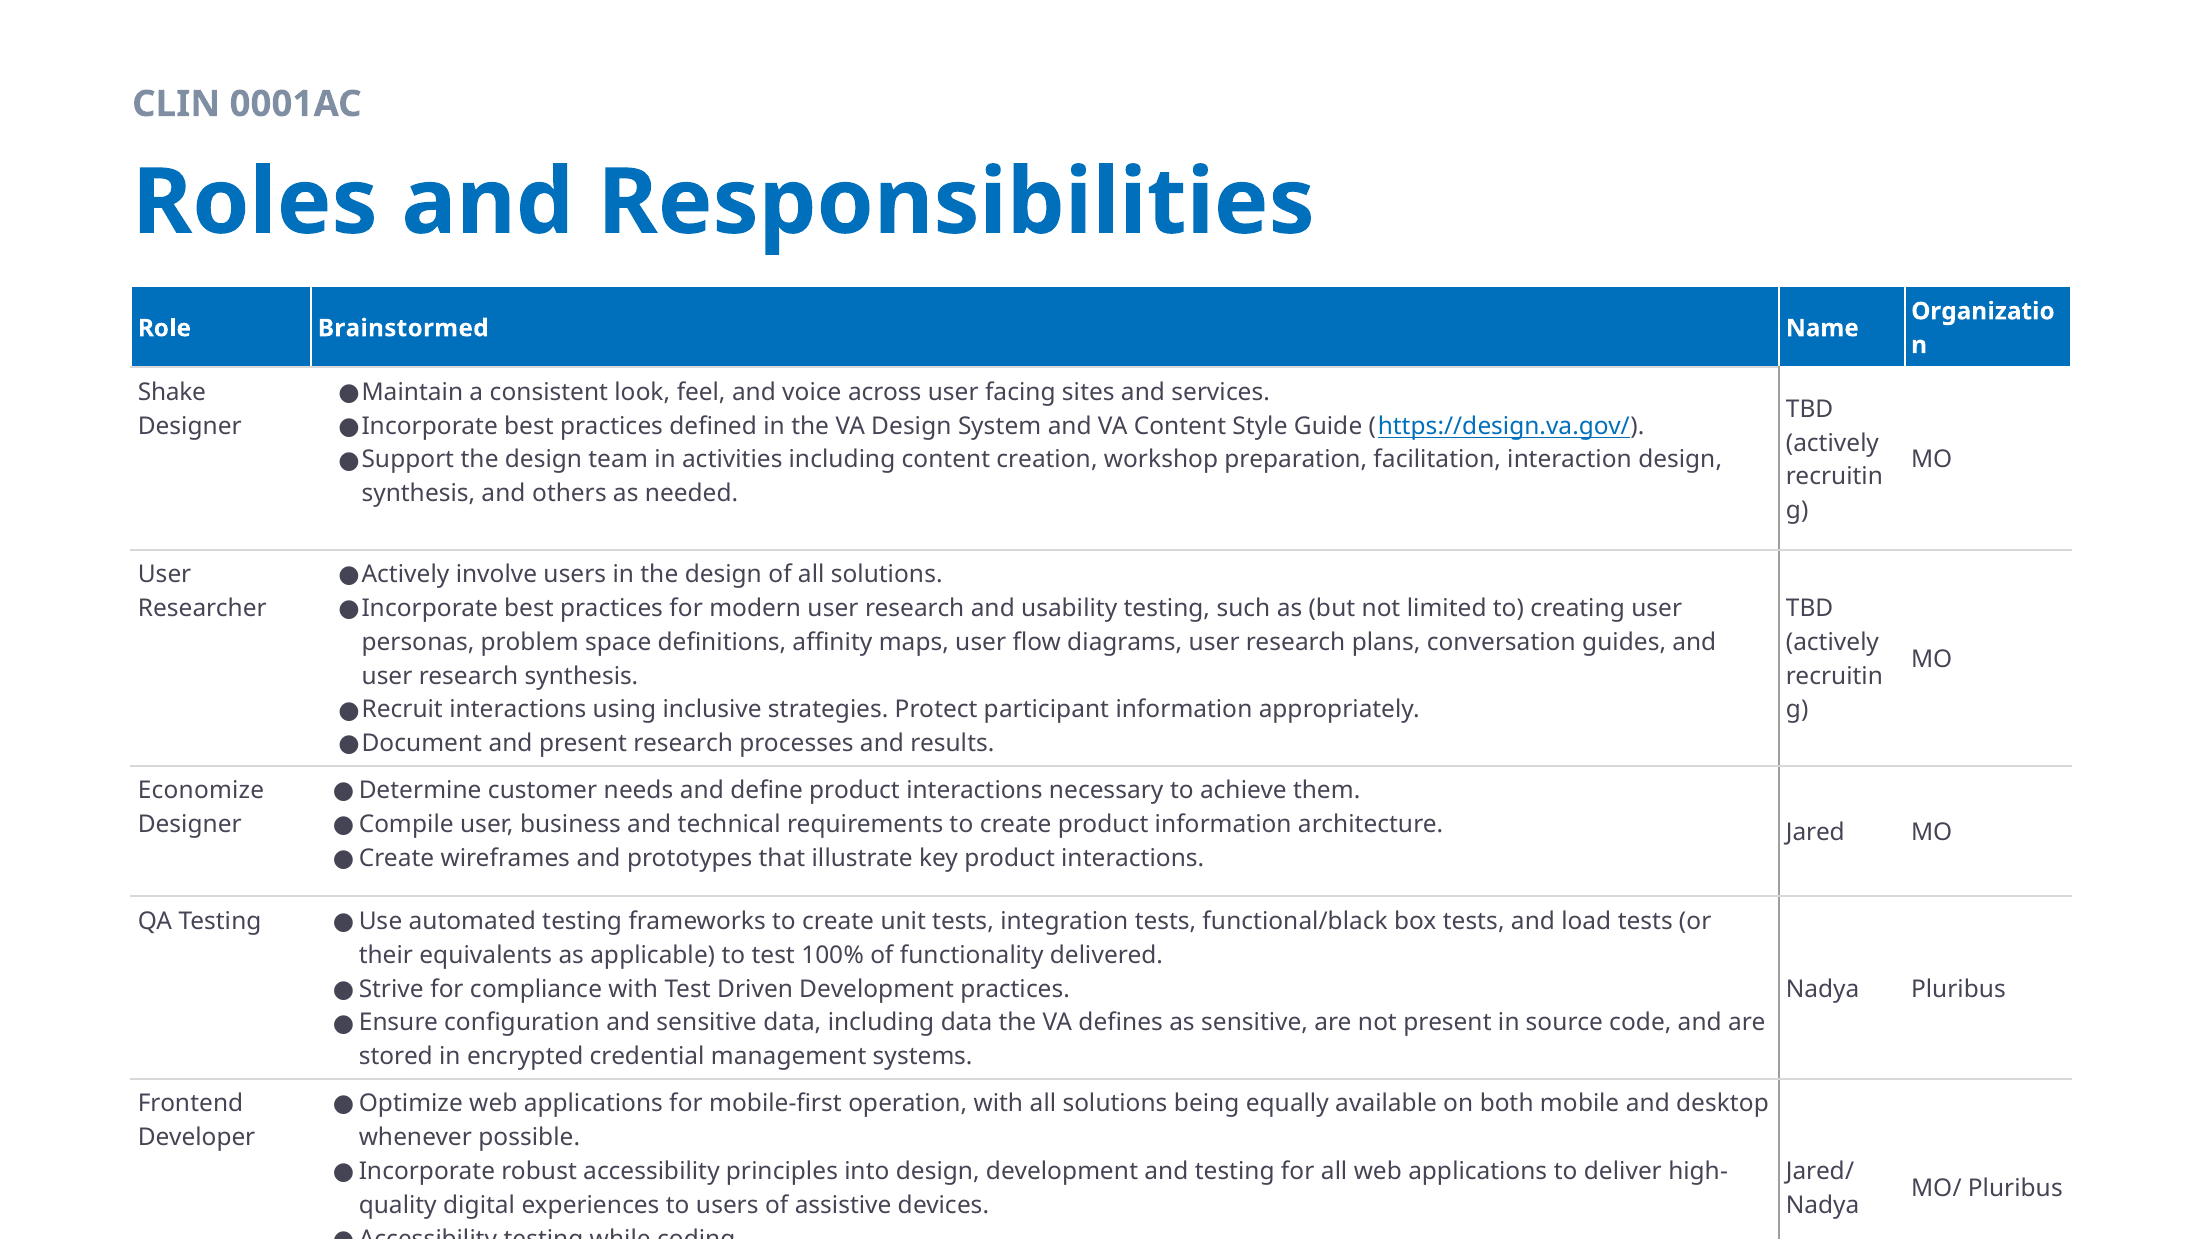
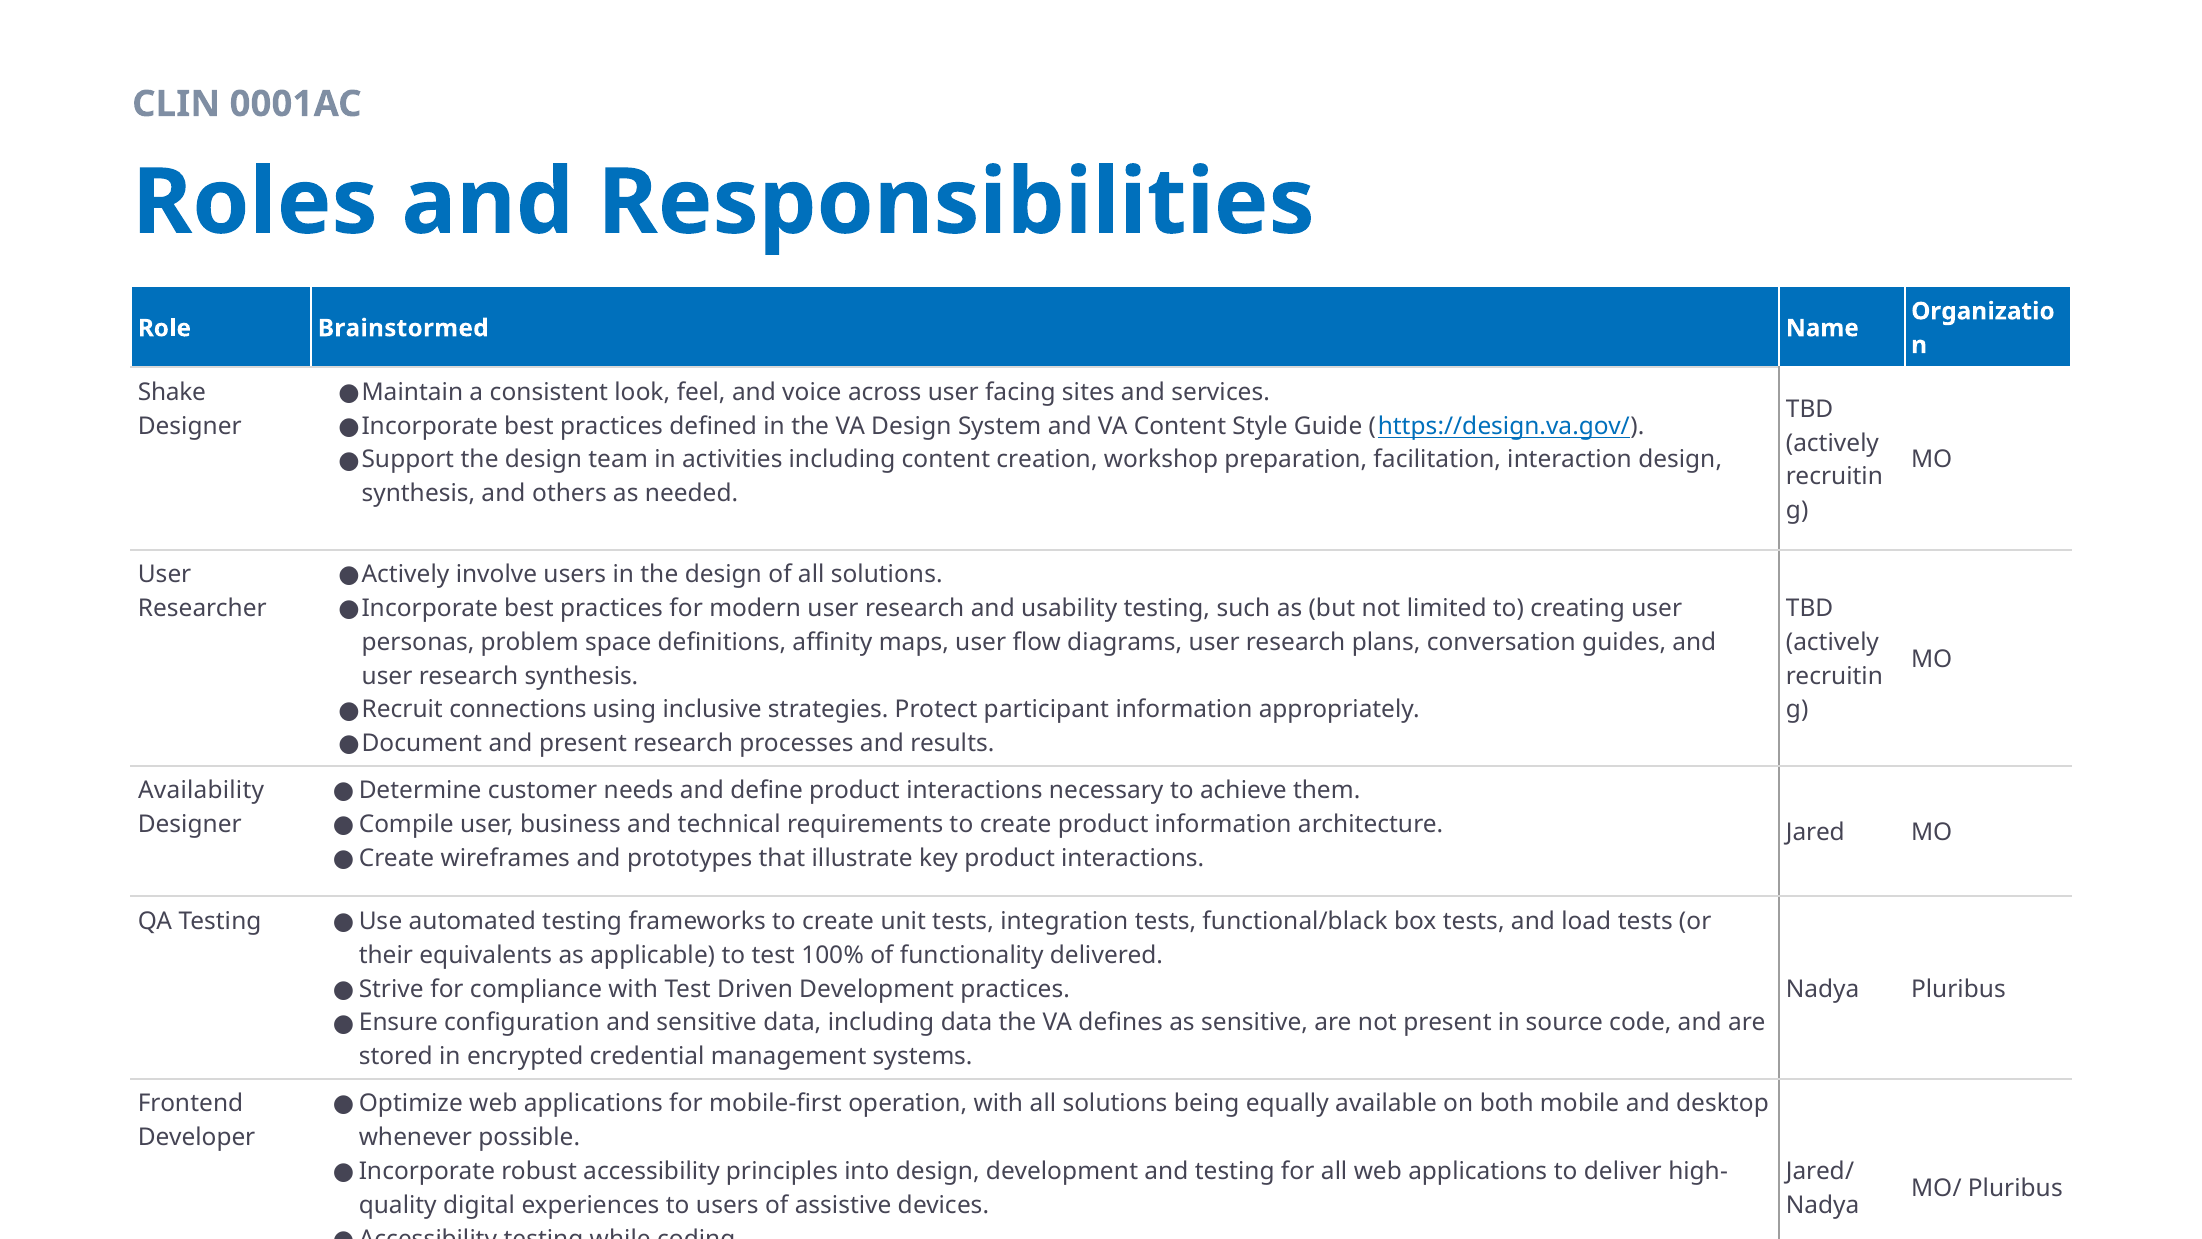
interactions: interactions -> connections (518, 710)
Economize: Economize -> Availability (201, 791)
